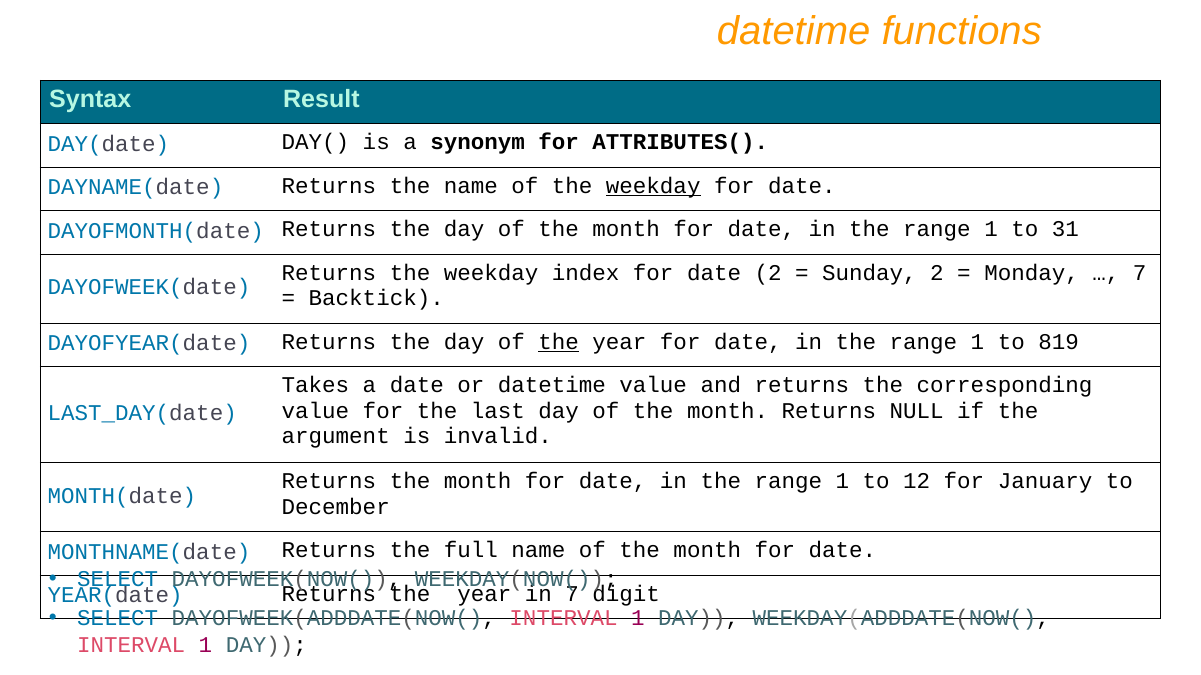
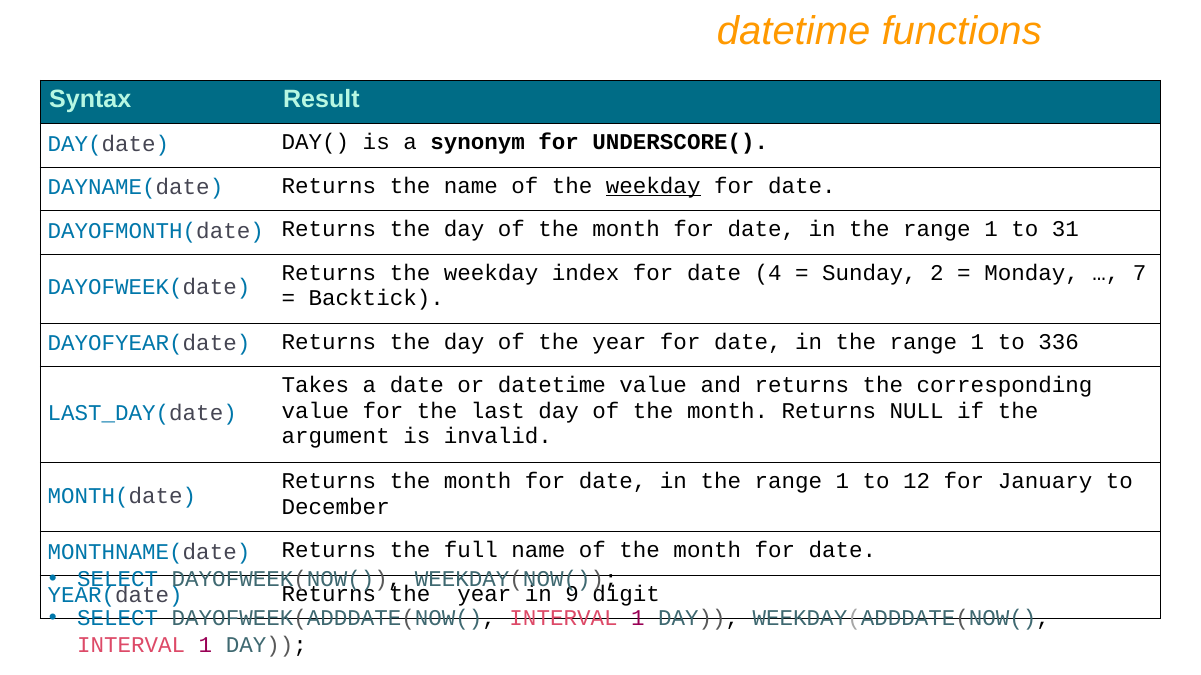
ATTRIBUTES(: ATTRIBUTES( -> UNDERSCORE( (680, 143)
date 2: 2 -> 4 (768, 273)
the underline: present -> none (559, 342)
819: 819 -> 336 (1059, 342)
in 7: 7 -> 9 (572, 595)
